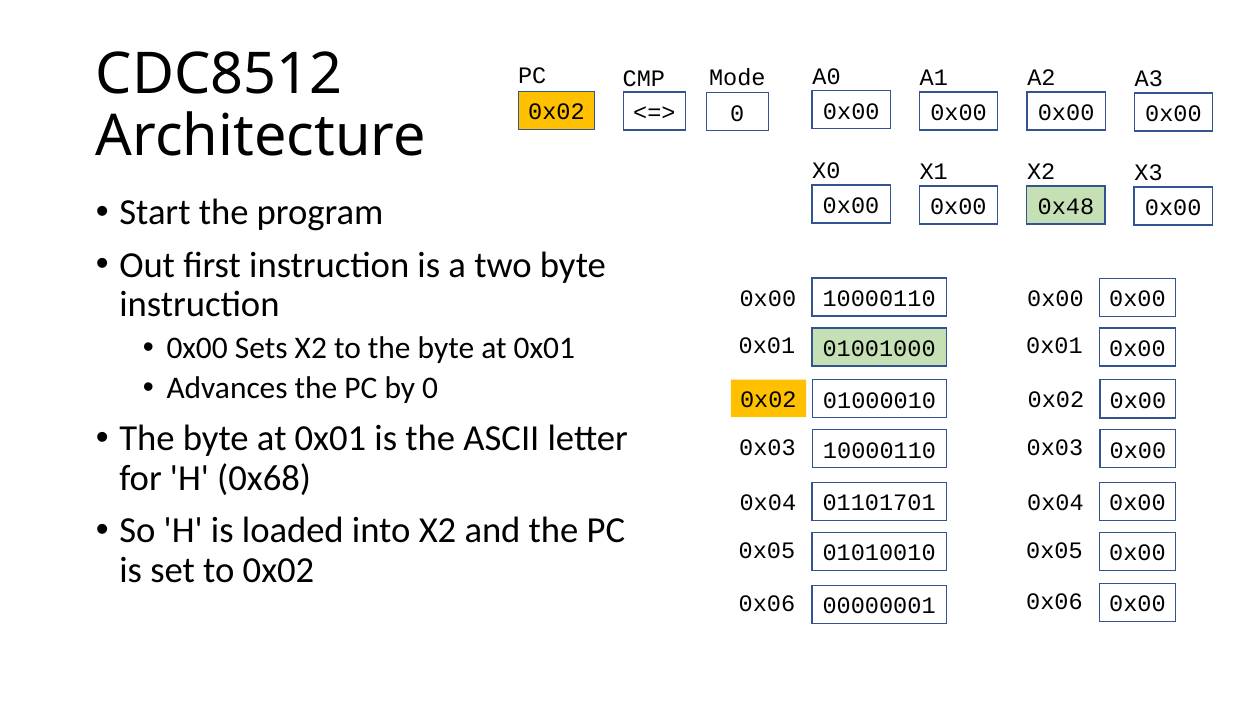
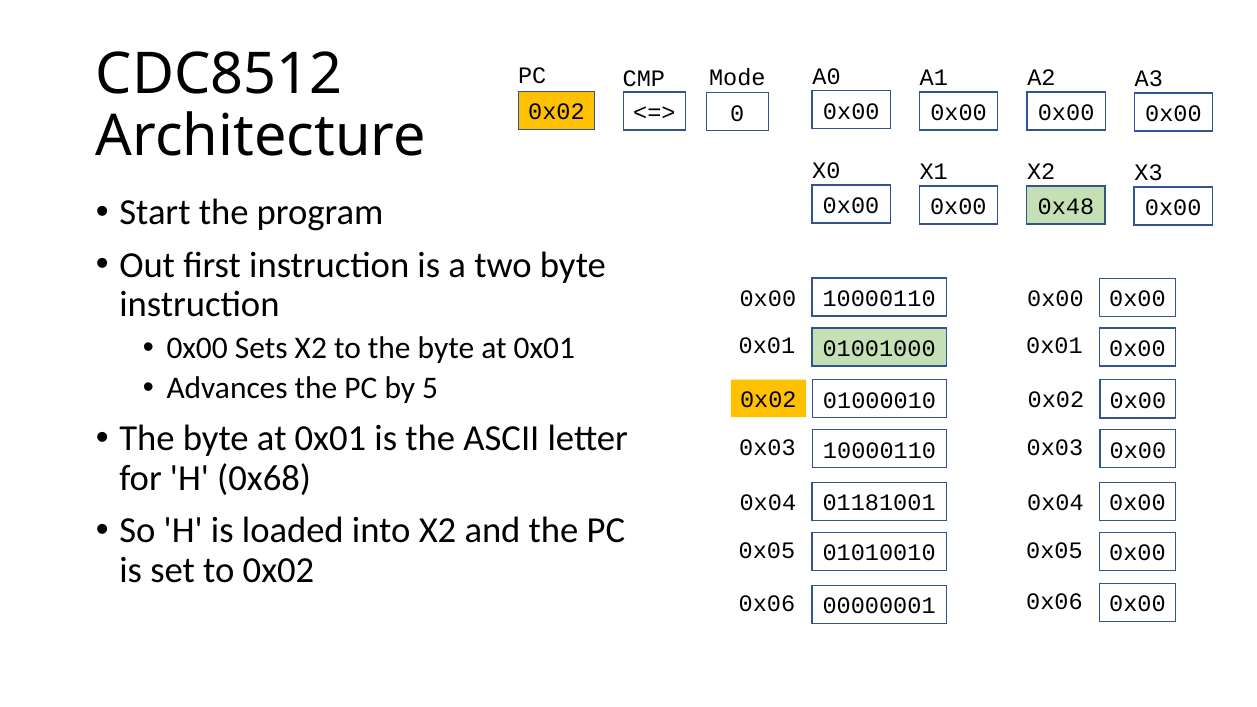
by 0: 0 -> 5 (430, 389)
01101701: 01101701 -> 01181001 (879, 503)
